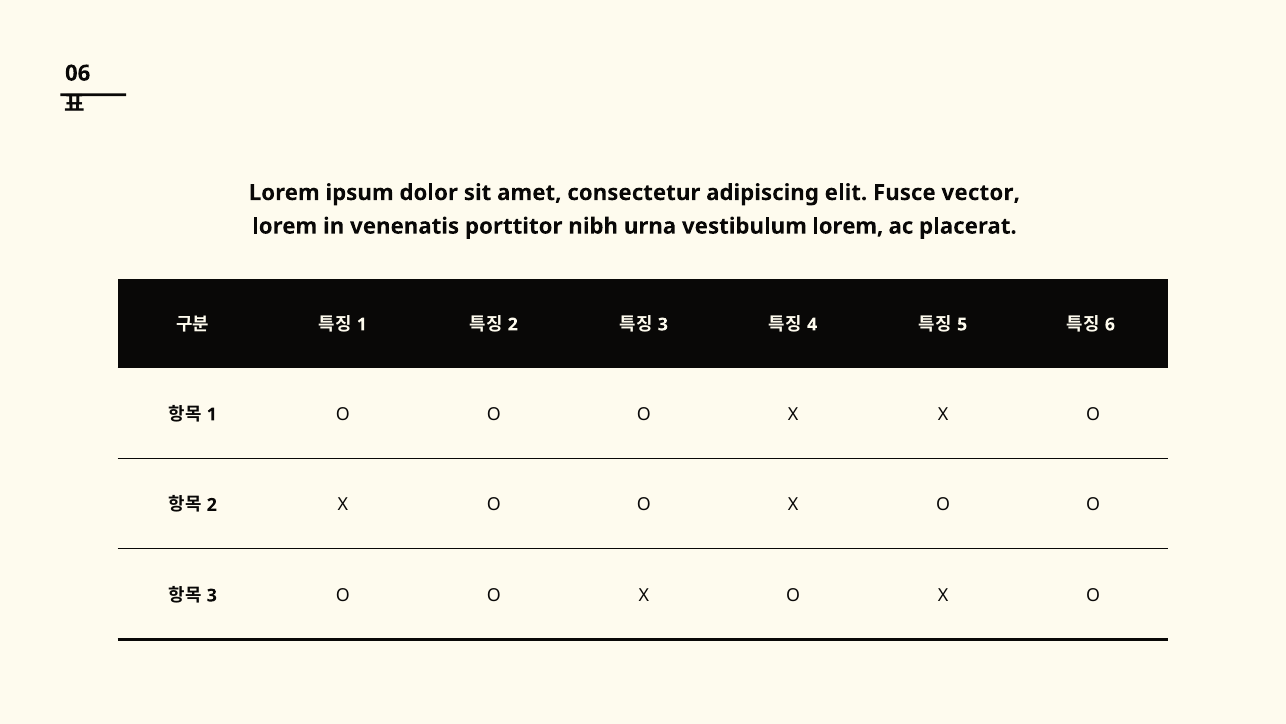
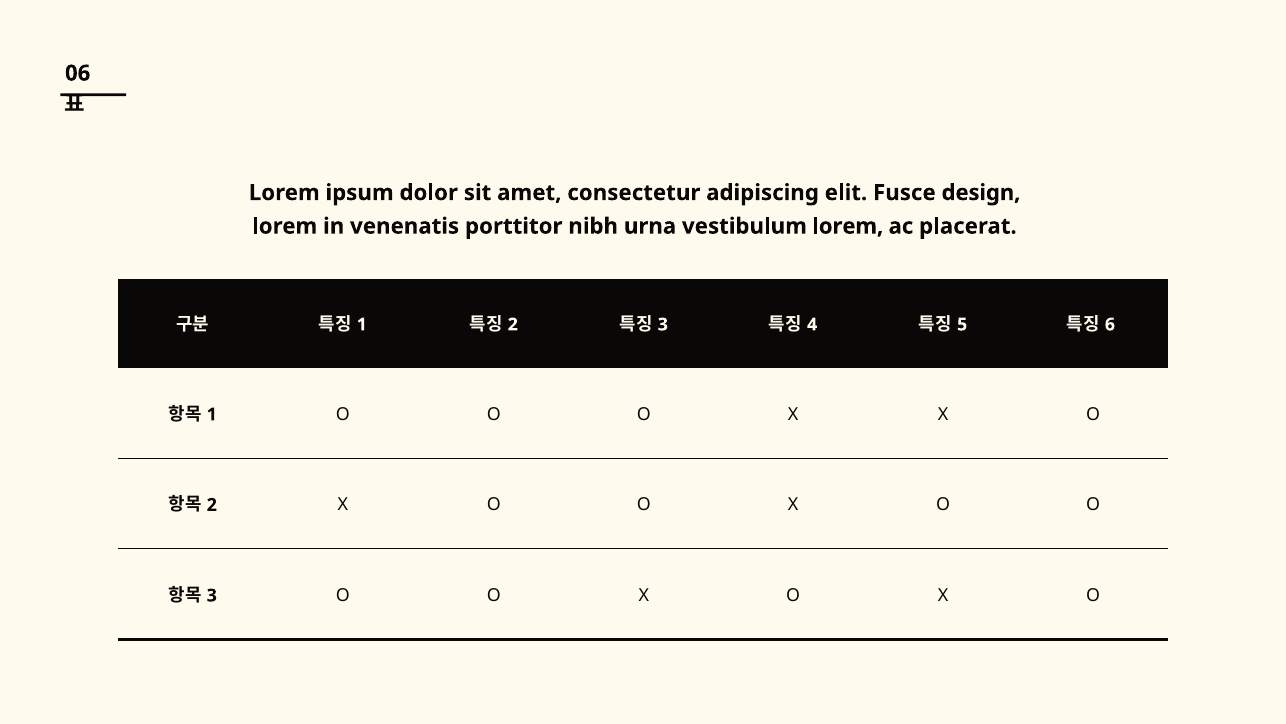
vector: vector -> design (981, 193)
